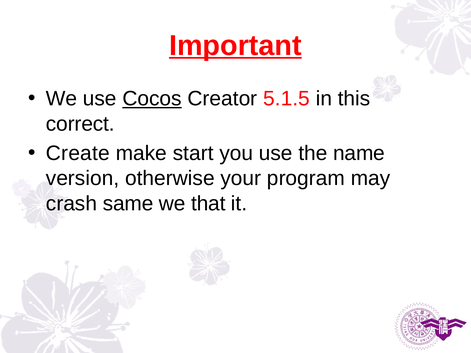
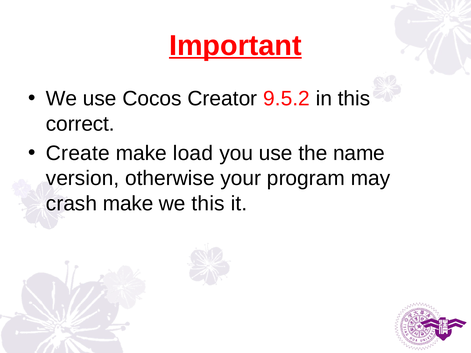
Cocos underline: present -> none (152, 99)
5.1.5: 5.1.5 -> 9.5.2 (287, 99)
start: start -> load (193, 153)
crash same: same -> make (128, 204)
we that: that -> this (208, 204)
